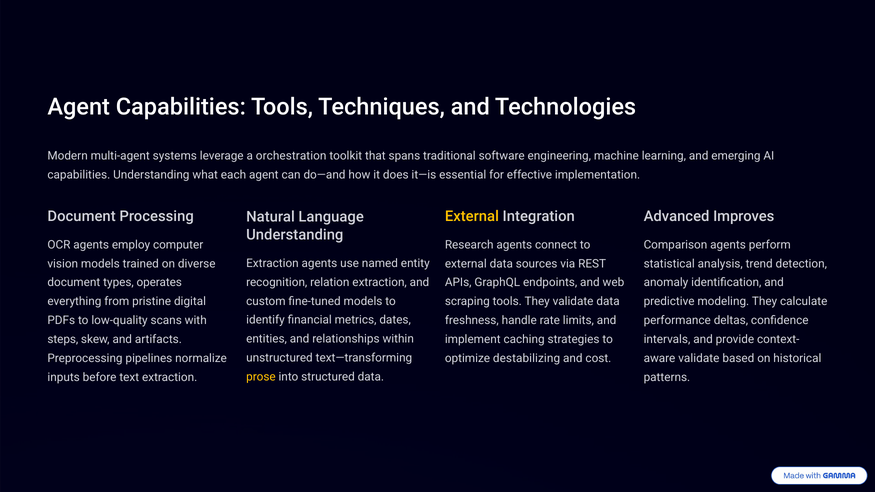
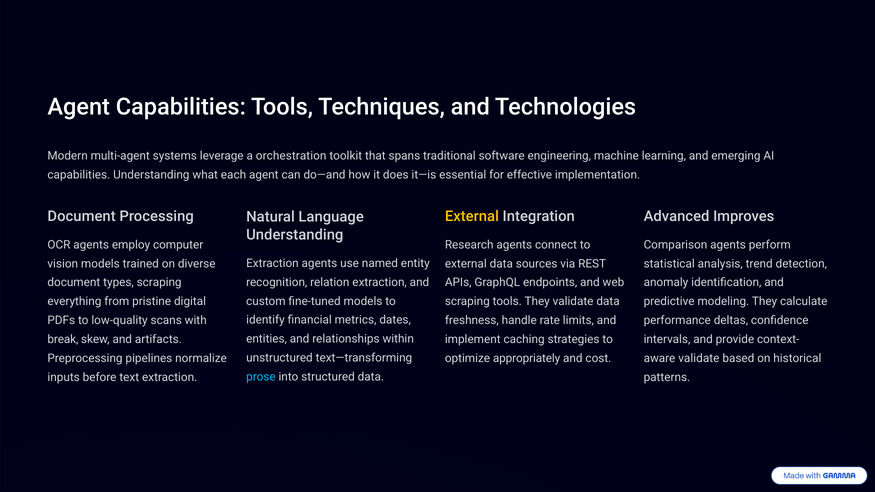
types operates: operates -> scraping (159, 283)
steps: steps -> break (63, 340)
destabilizing: destabilizing -> appropriately (527, 359)
prose colour: yellow -> light blue (261, 377)
